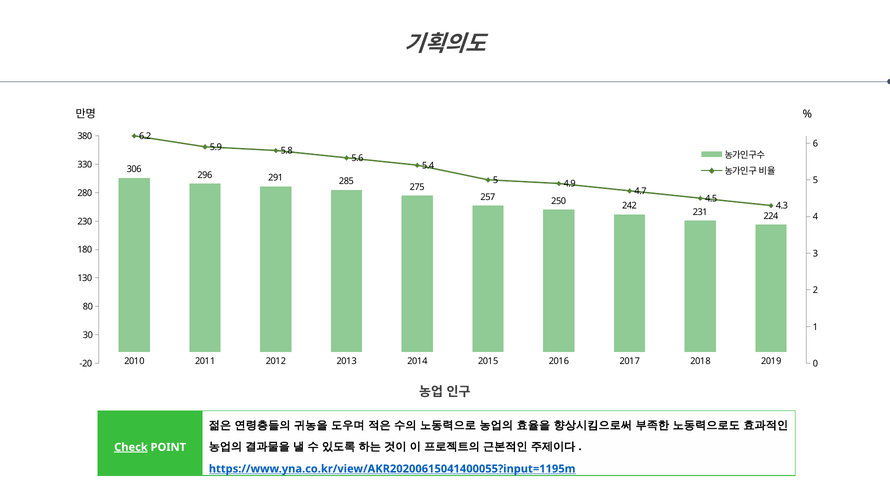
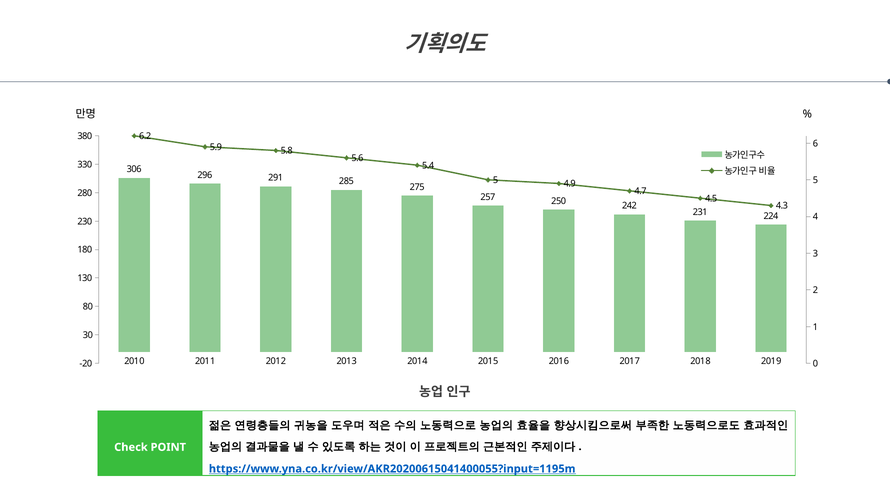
Check underline: present -> none (131, 447)
